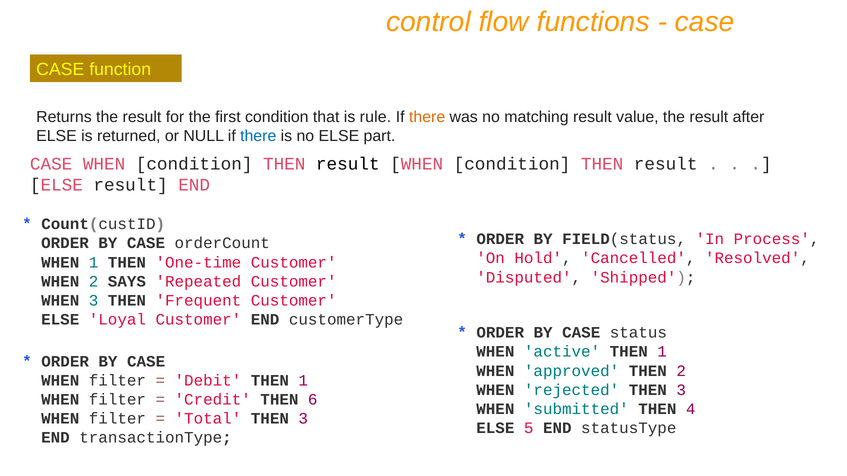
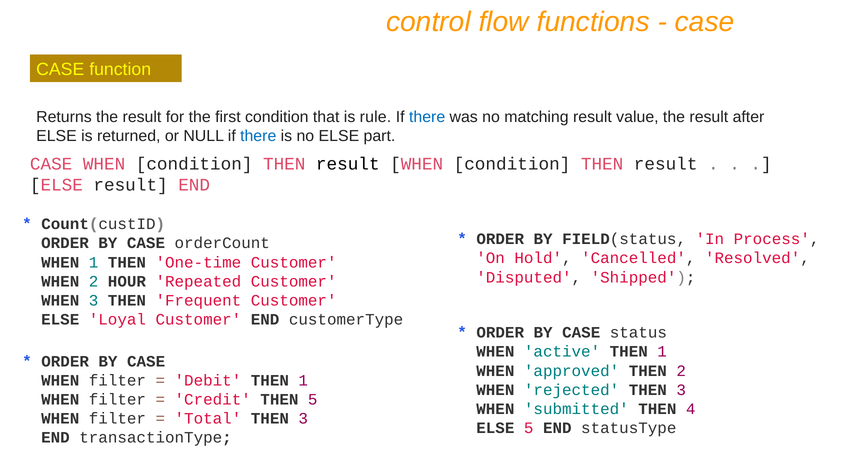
there colour: orange -> blue (427, 117)
SAYS: SAYS -> HOUR (127, 282)
THEN 6: 6 -> 5 (313, 400)
